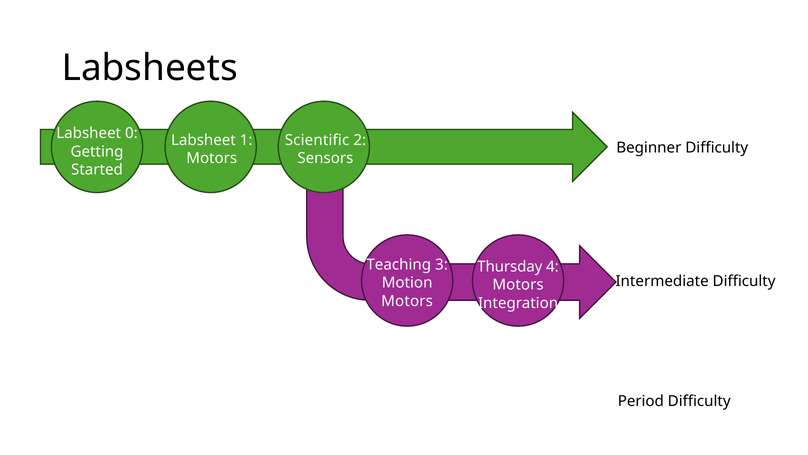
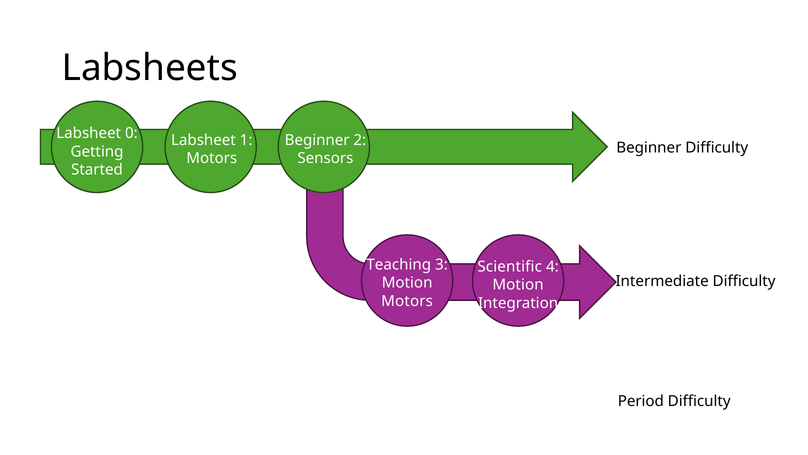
Scientific: Scientific -> Beginner (317, 140)
Thursday: Thursday -> Scientific (510, 266)
Motors: Motors -> Motion (518, 285)
